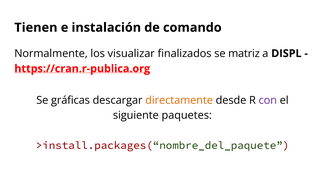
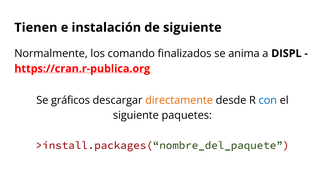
de comando: comando -> siguiente (192, 28)
visualizar: visualizar -> comando (131, 53)
matriz: matriz -> anima (244, 53)
gráficas: gráficas -> gráficos (71, 100)
con colour: purple -> blue (268, 100)
